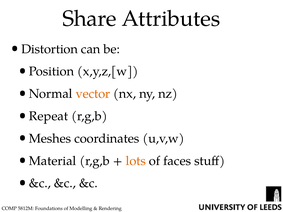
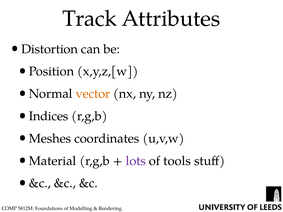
Share: Share -> Track (90, 19)
Repeat: Repeat -> Indices (49, 116)
lots colour: orange -> purple (136, 161)
faces: faces -> tools (177, 161)
